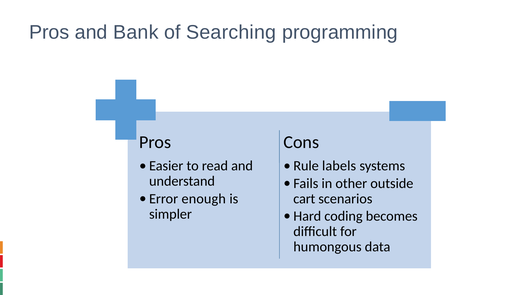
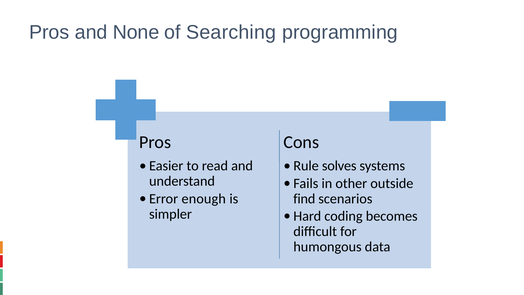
Bank: Bank -> None (136, 32)
labels: labels -> solves (339, 166)
cart: cart -> find (304, 199)
